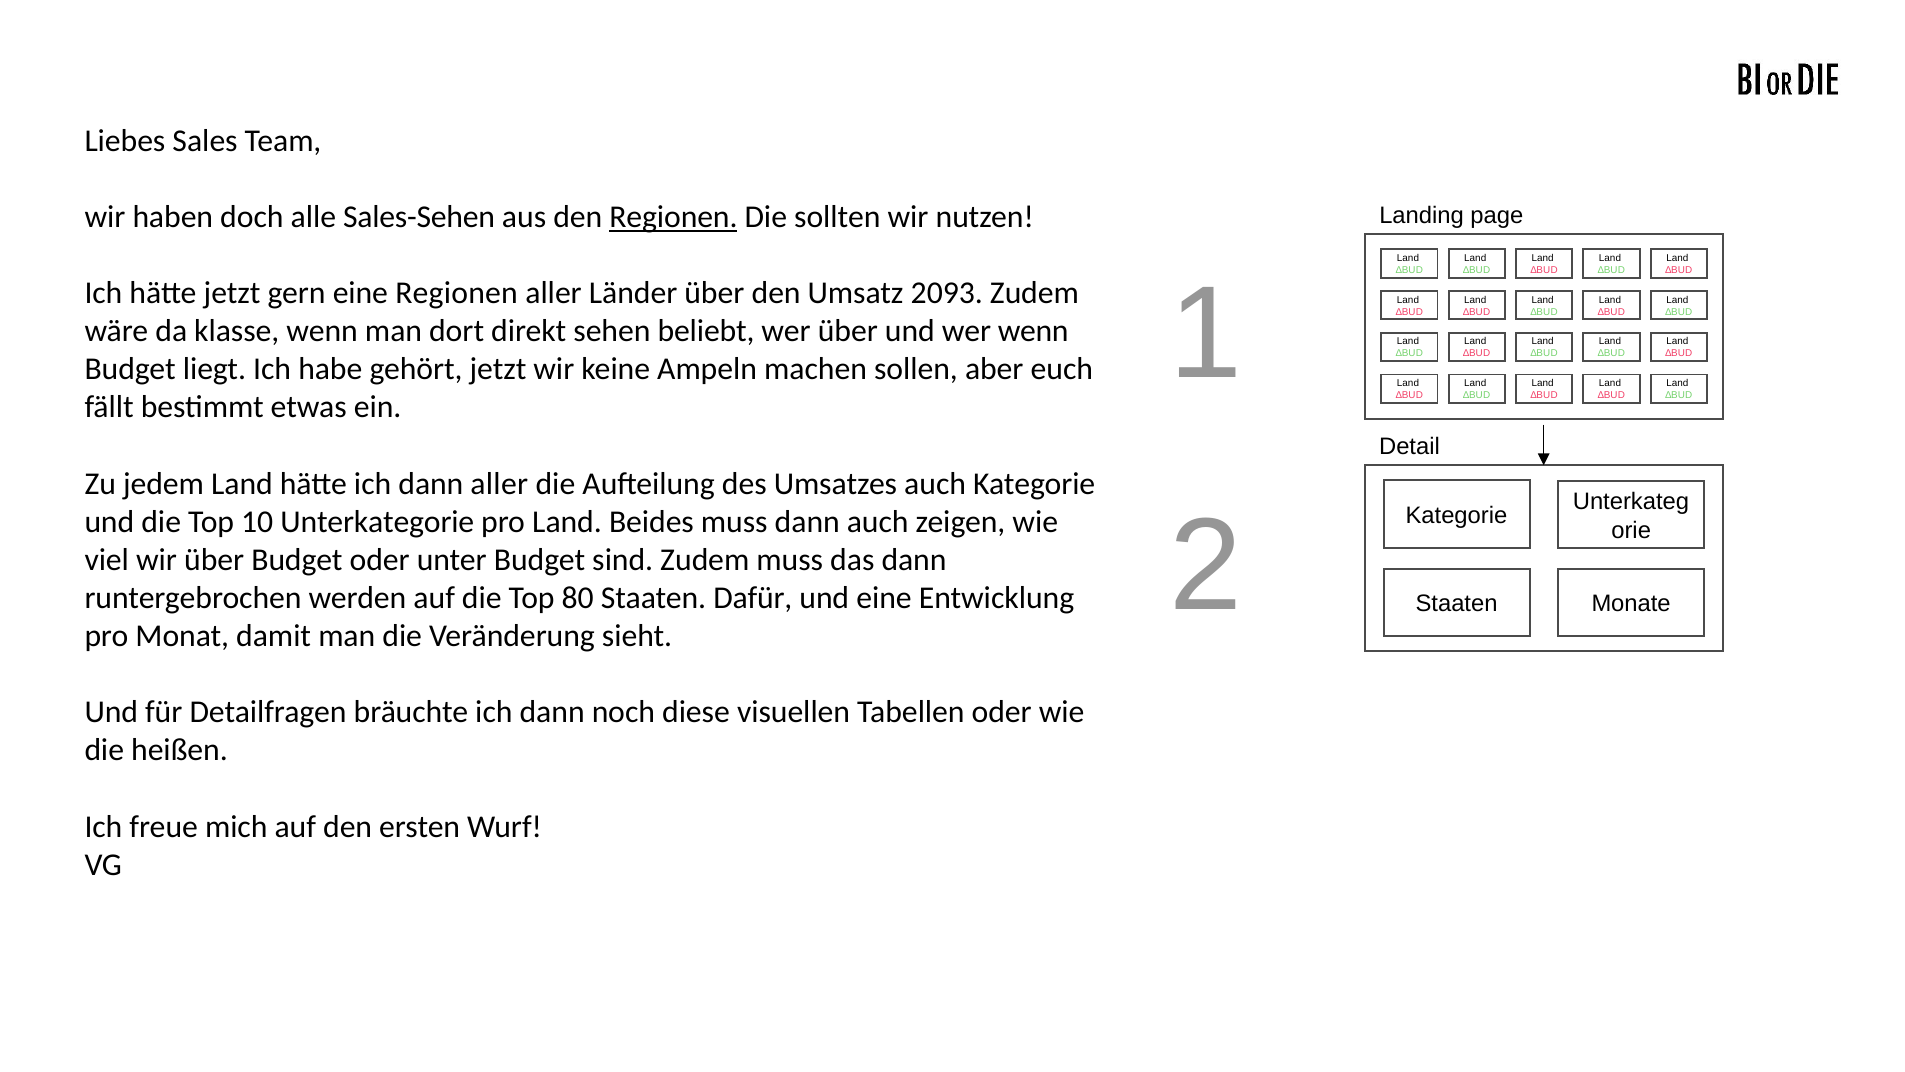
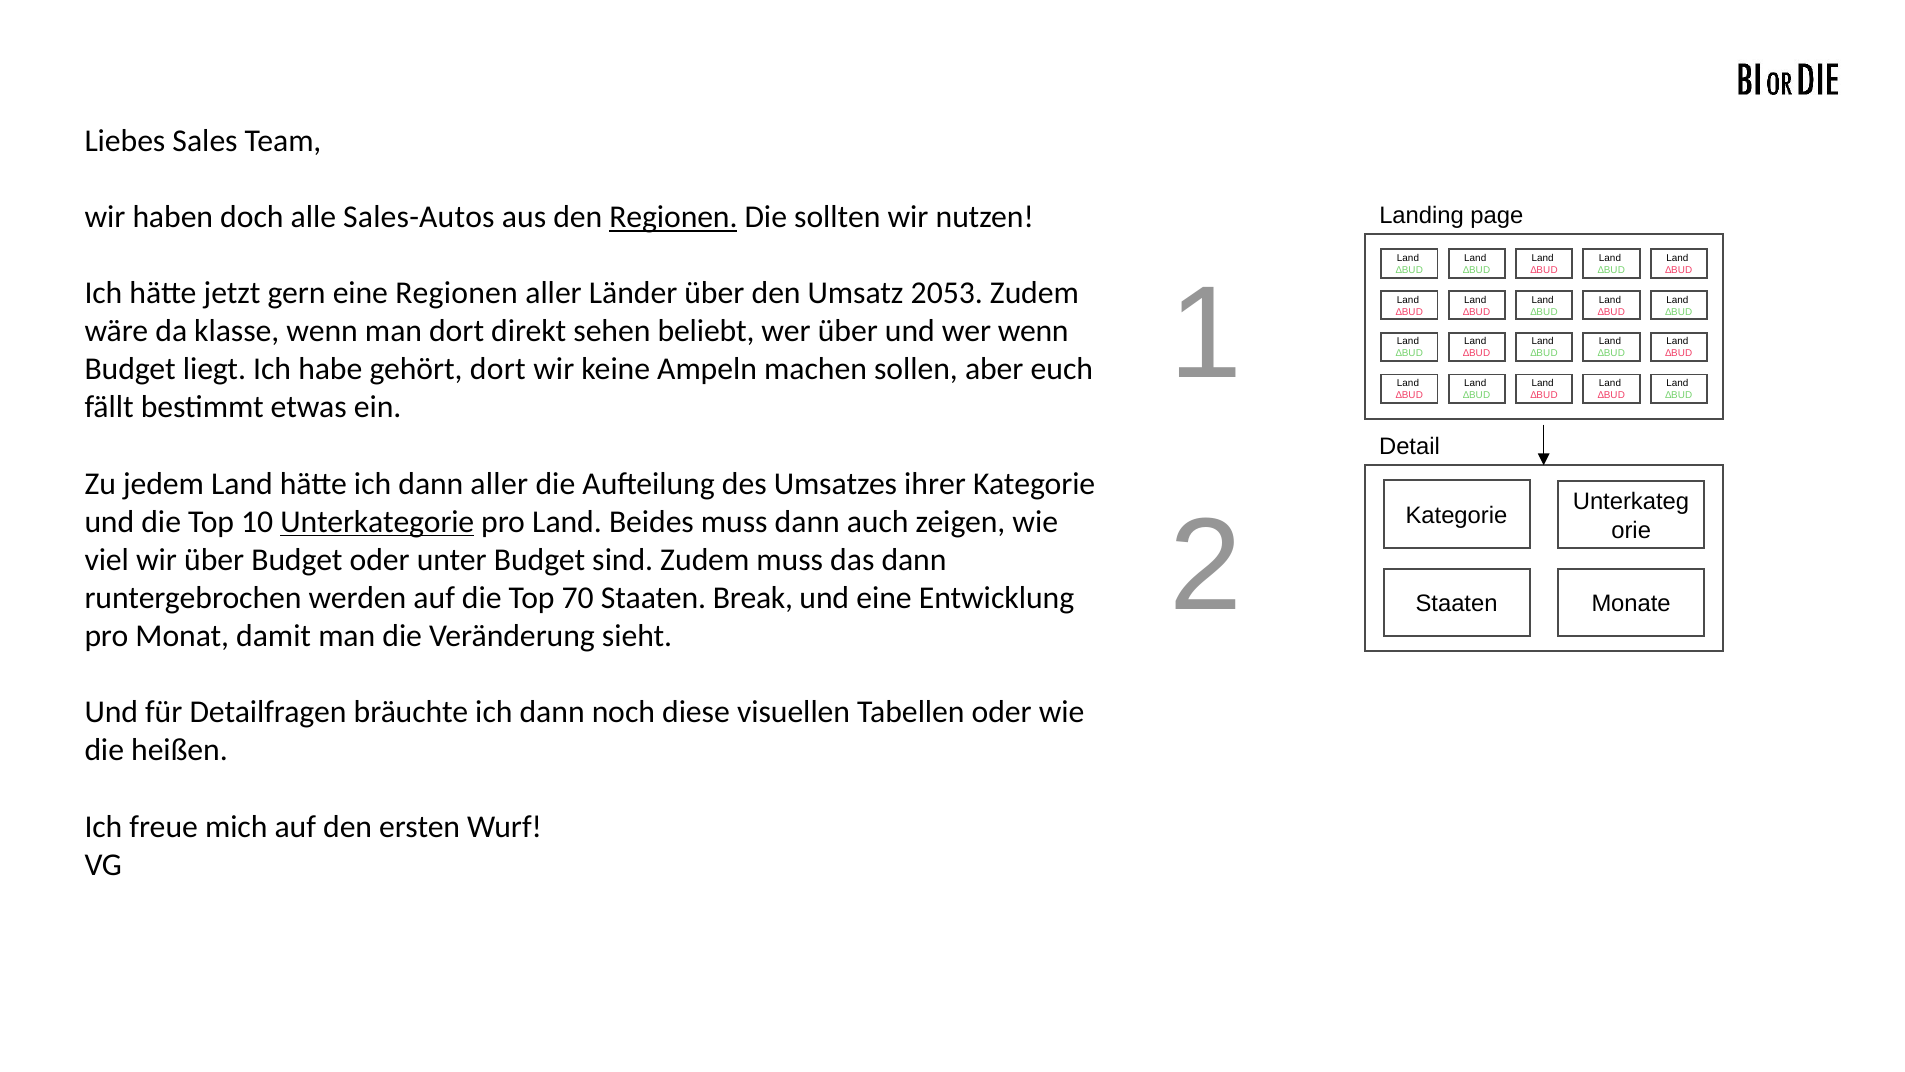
Sales-Sehen: Sales-Sehen -> Sales-Autos (419, 217)
2093: 2093 -> 2053 (947, 293)
gehört jetzt: jetzt -> dort (498, 369)
Umsatzes auch: auch -> ihrer (935, 484)
Unterkategorie underline: none -> present (377, 522)
80: 80 -> 70 (578, 598)
Dafür: Dafür -> Break (753, 598)
